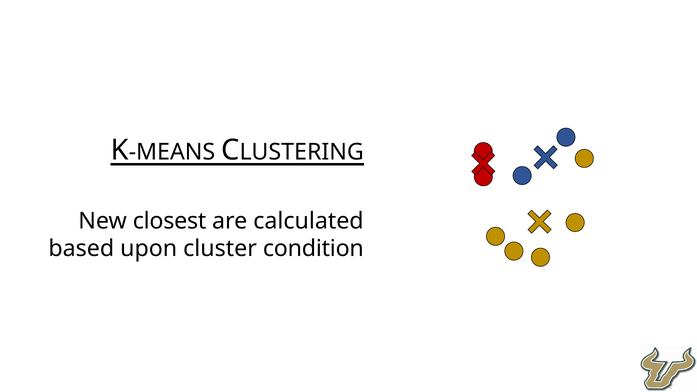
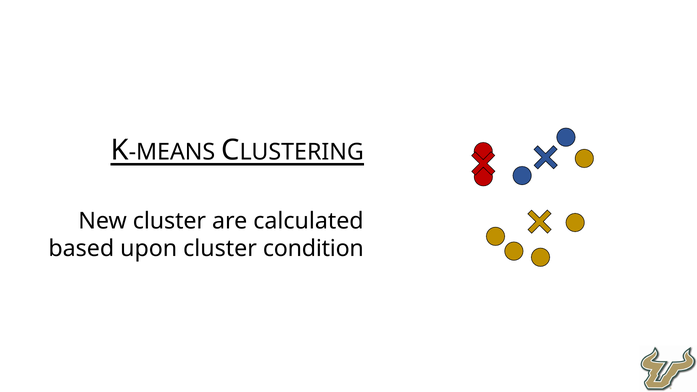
New closest: closest -> cluster (169, 221)
